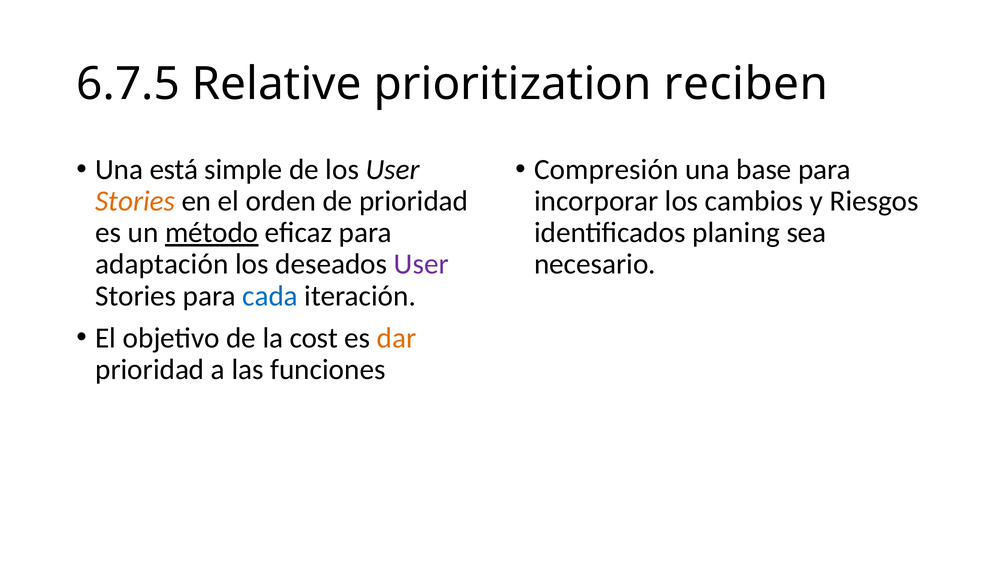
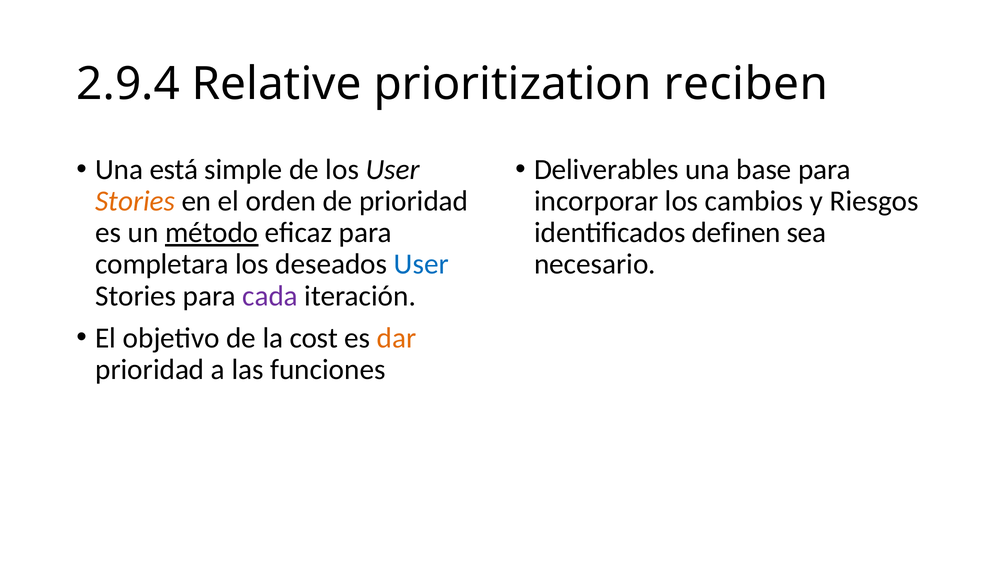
6.7.5: 6.7.5 -> 2.9.4 (128, 84)
Compresión: Compresión -> Deliverables (606, 170)
planing: planing -> definen (736, 233)
adaptación: adaptación -> completara (162, 264)
User colour: purple -> blue (421, 264)
cada colour: blue -> purple (270, 296)
